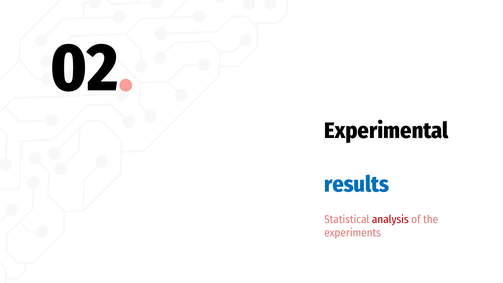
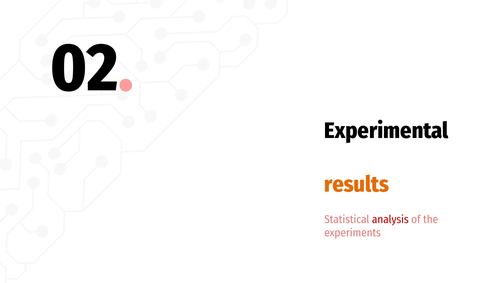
results colour: blue -> orange (357, 184)
